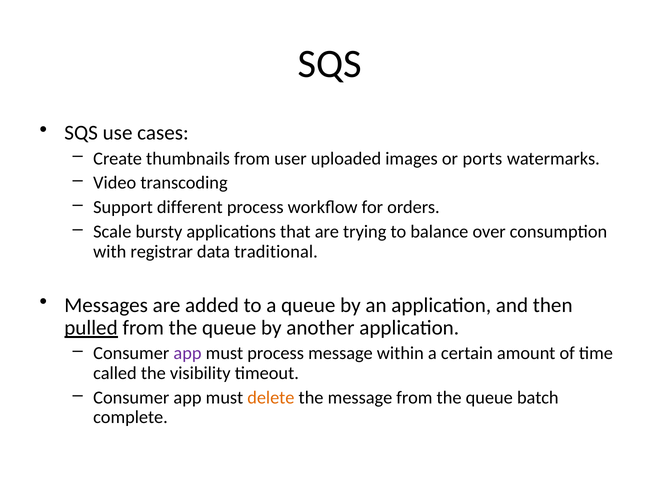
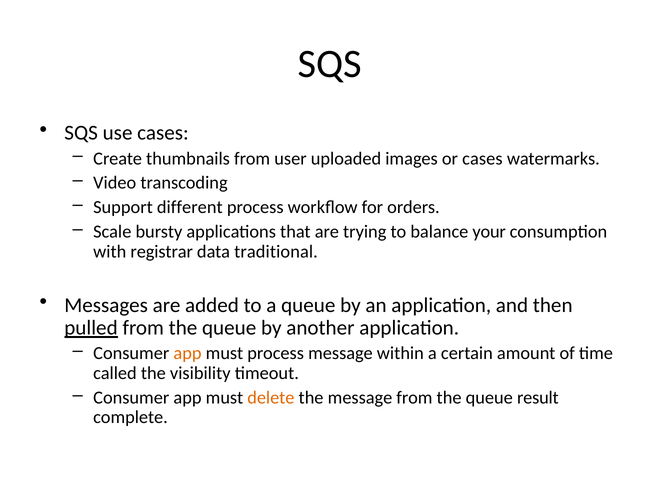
or ports: ports -> cases (482, 158)
over: over -> your (489, 232)
app colour: purple -> orange (188, 353)
batch: batch -> result (538, 398)
